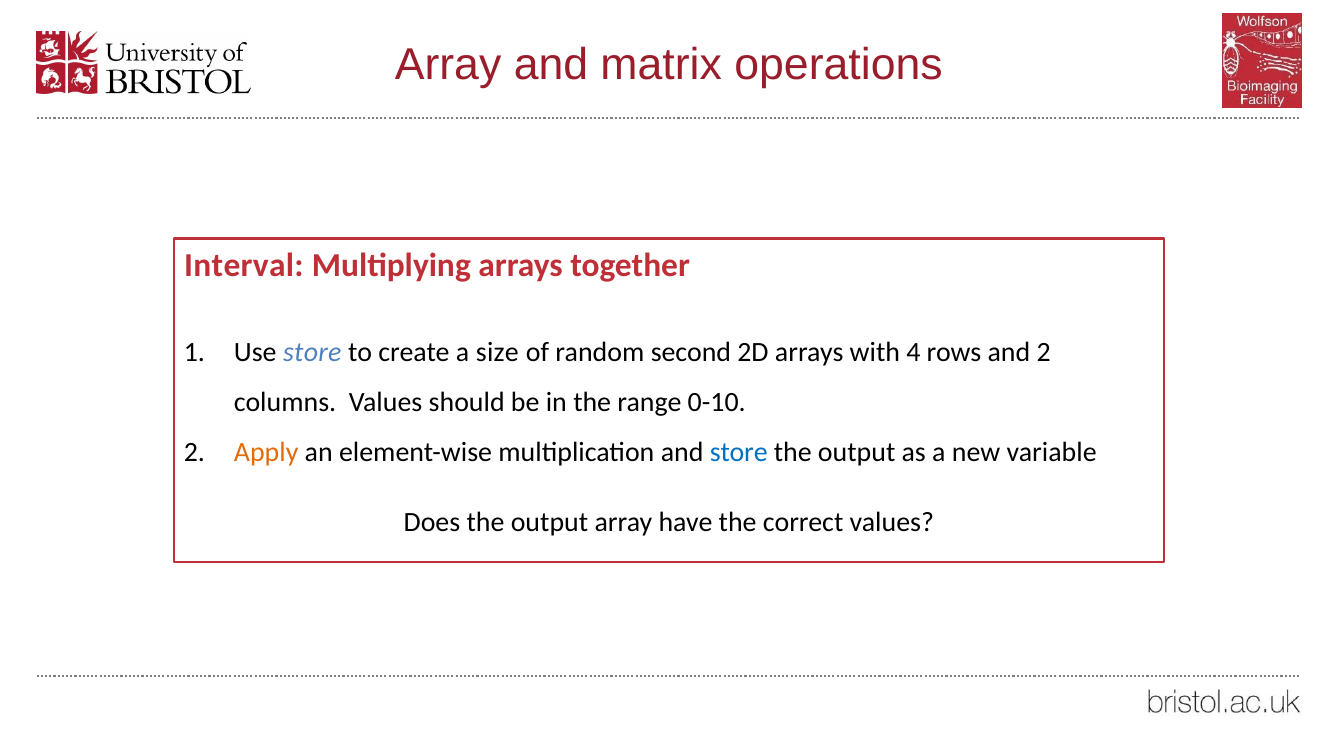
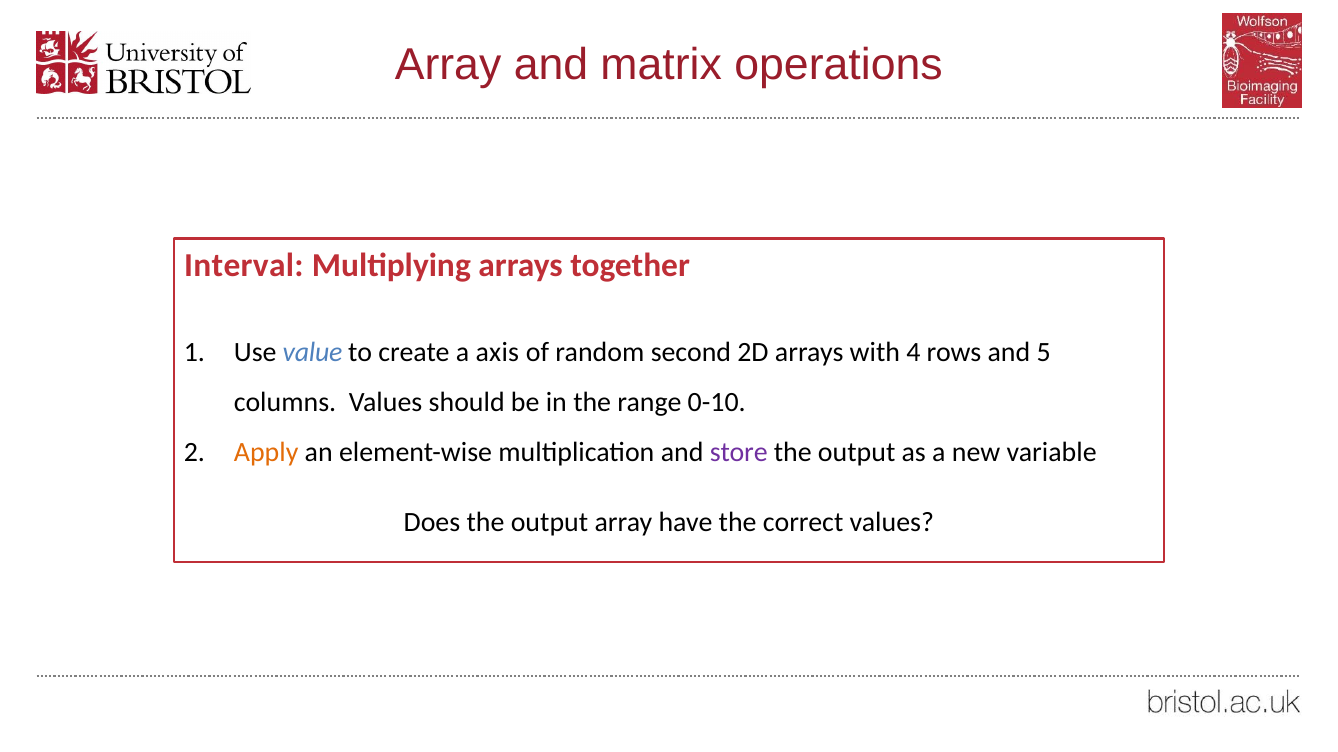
Use store: store -> value (313, 352)
size: size -> axis (497, 352)
and 2: 2 -> 5 (1044, 352)
store colour: blue -> purple (739, 453)
